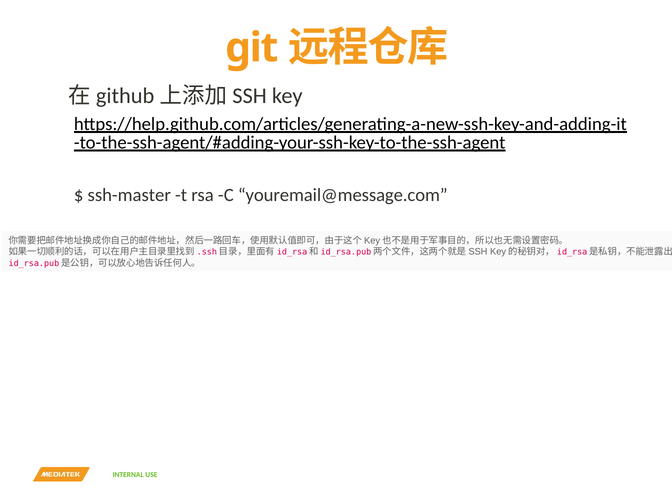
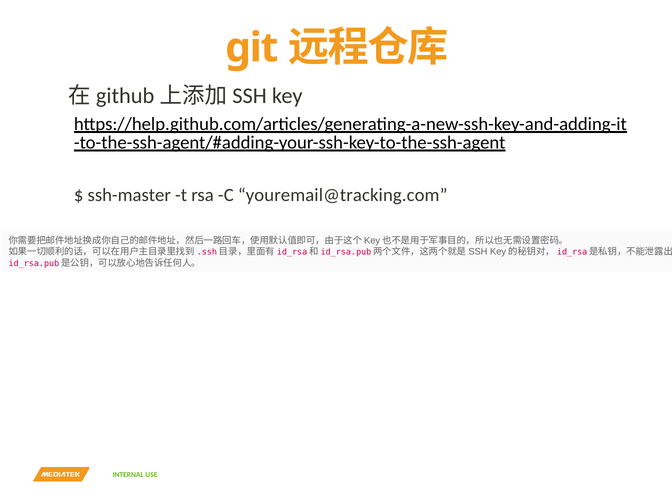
youremail@message.com: youremail@message.com -> youremail@tracking.com (343, 195)
